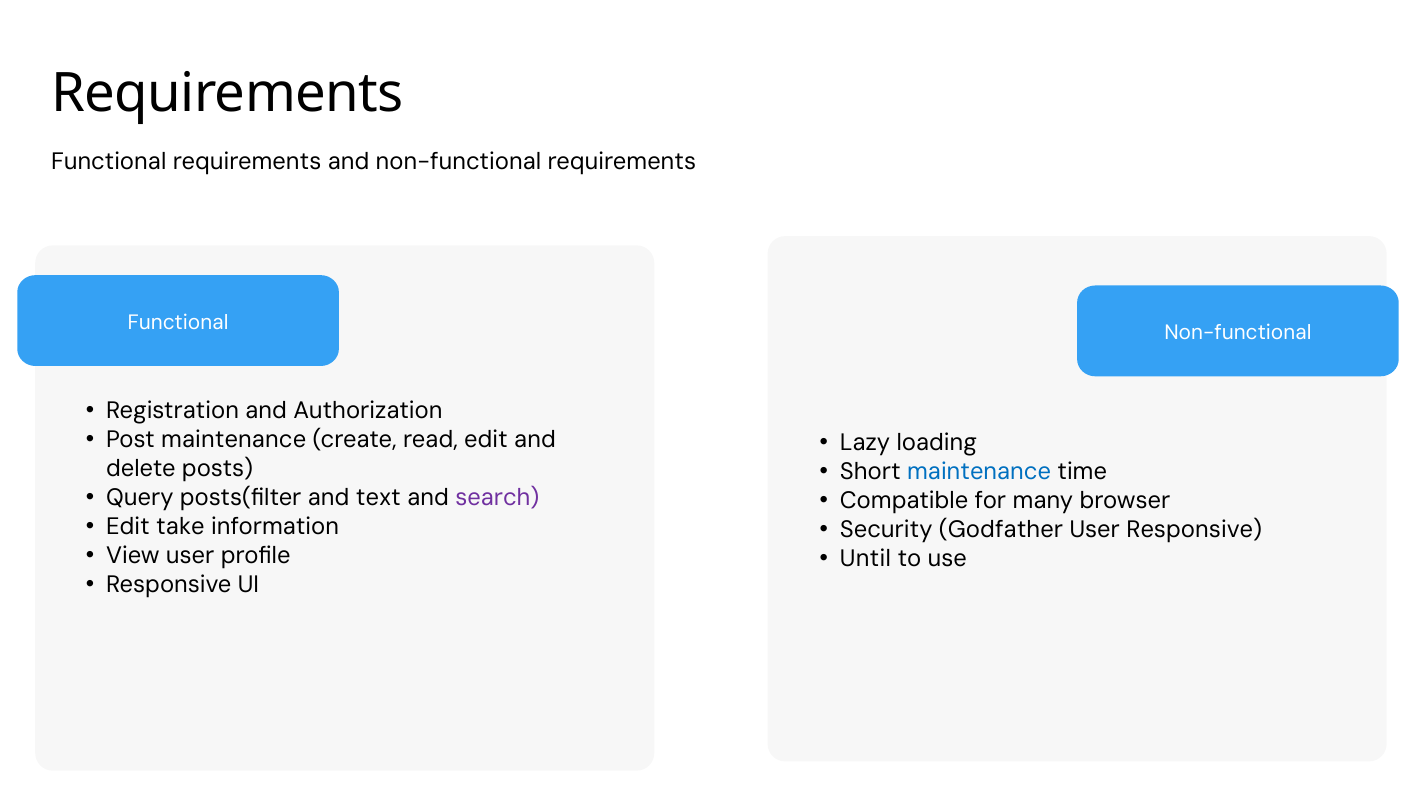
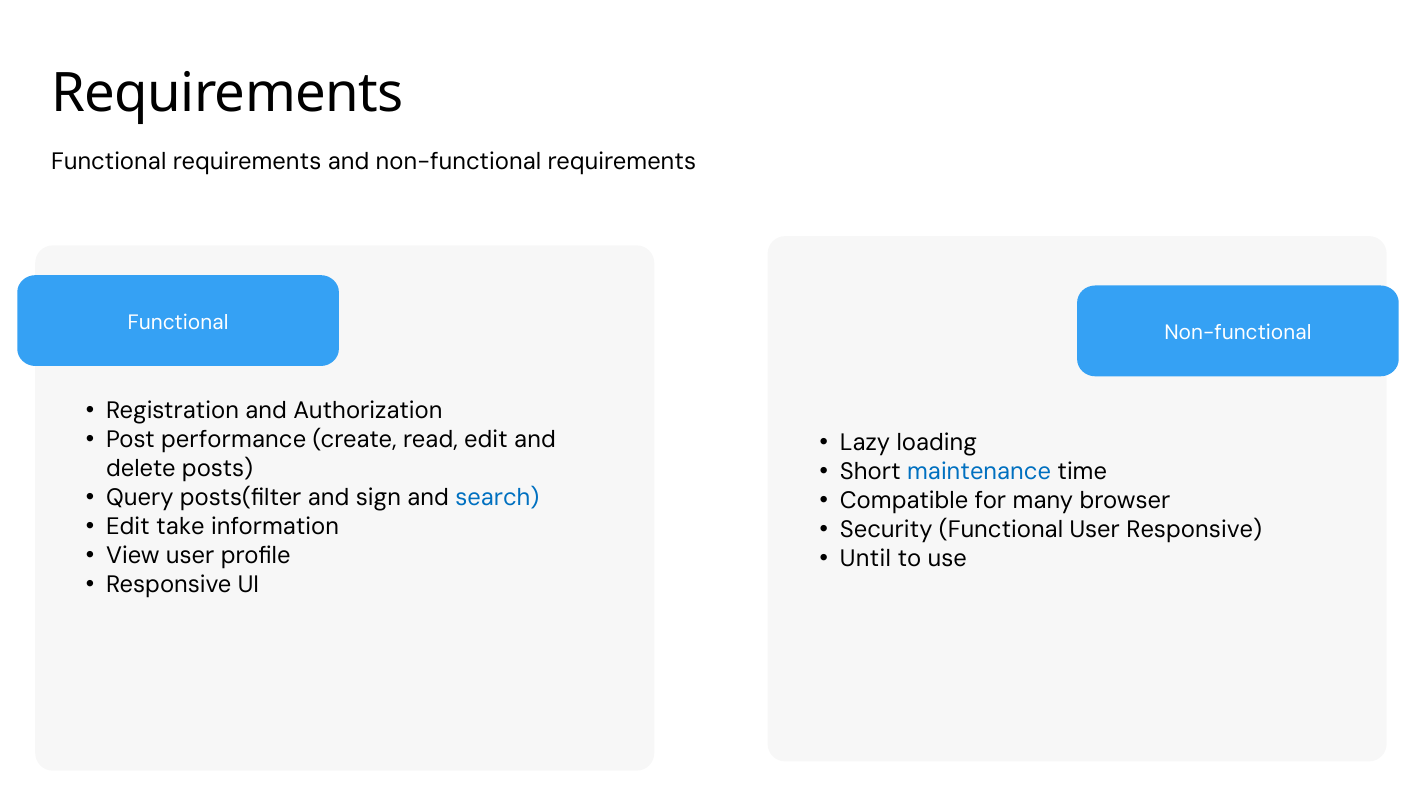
Post maintenance: maintenance -> performance (234, 440)
text: text -> sign (378, 498)
search colour: purple -> blue (497, 498)
Security Godfather: Godfather -> Functional (1001, 530)
